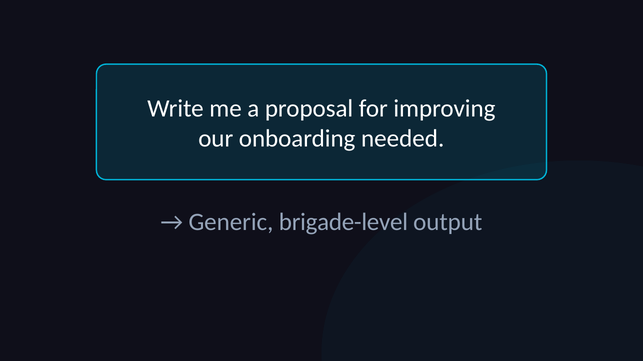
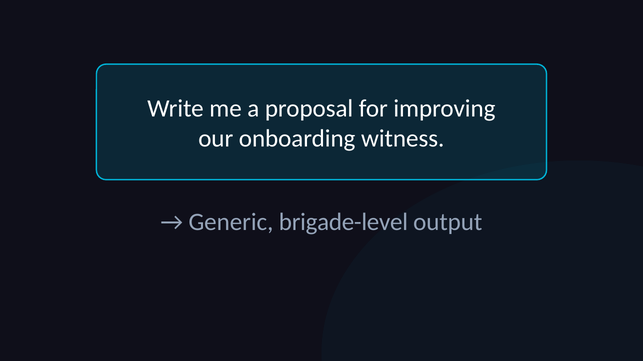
needed: needed -> witness (403, 139)
